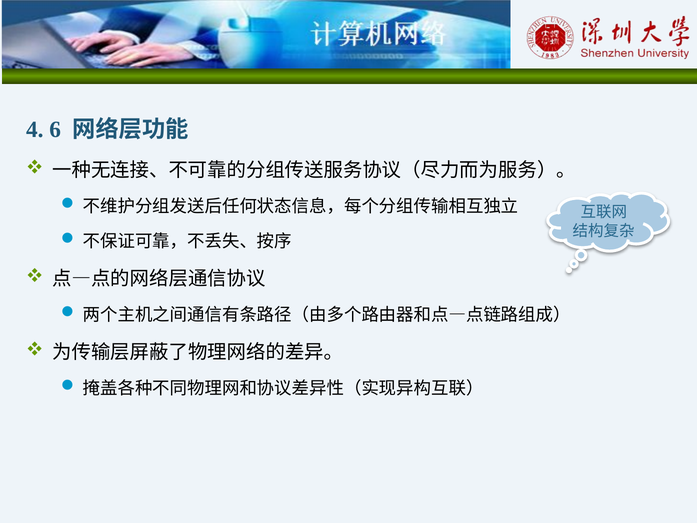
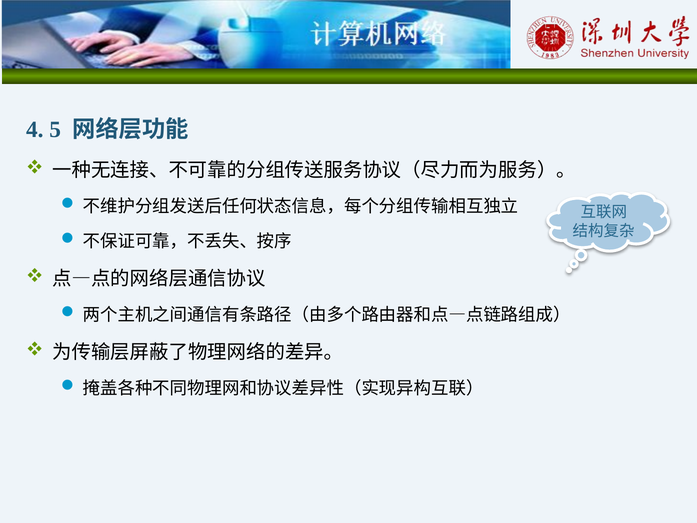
6: 6 -> 5 (55, 130)
